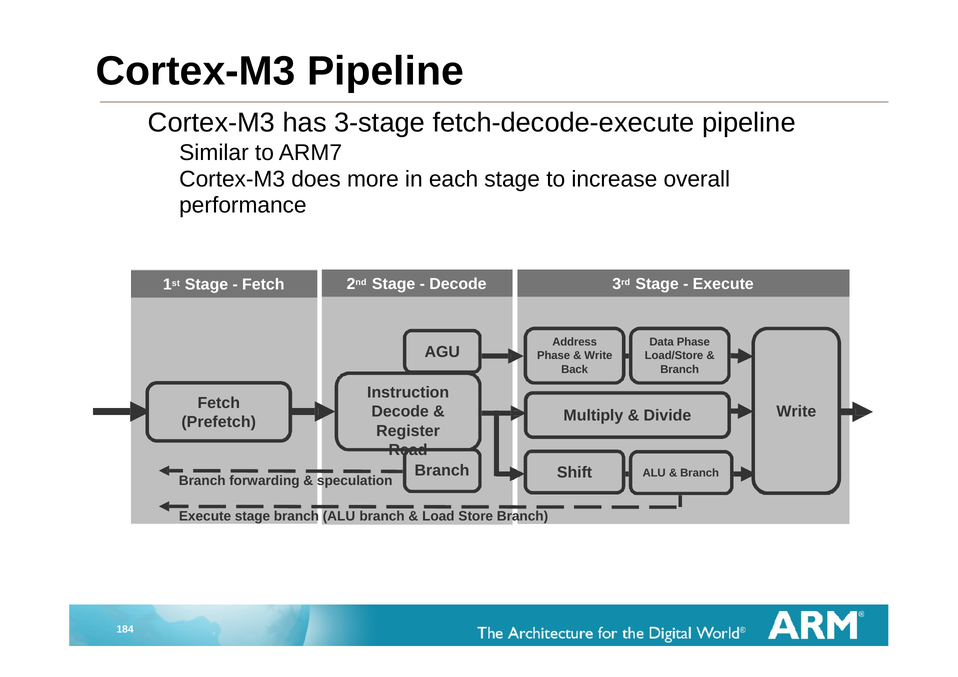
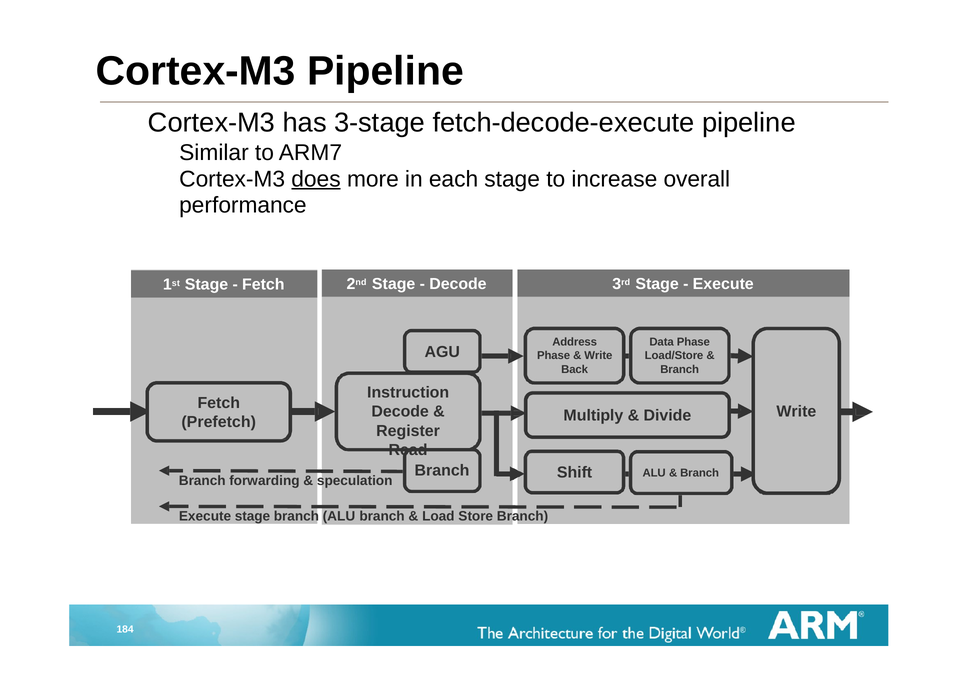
does underline: none -> present (316, 179)
